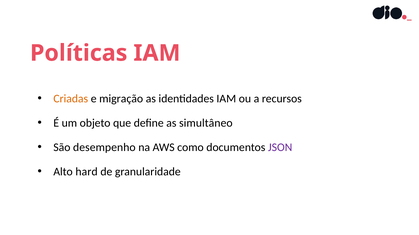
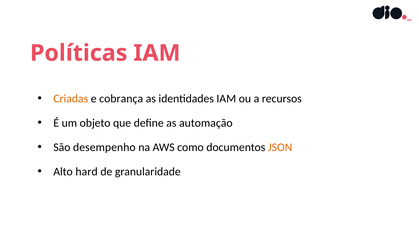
migração: migração -> cobrança (121, 99)
simultâneo: simultâneo -> automação (206, 123)
JSON colour: purple -> orange (280, 148)
